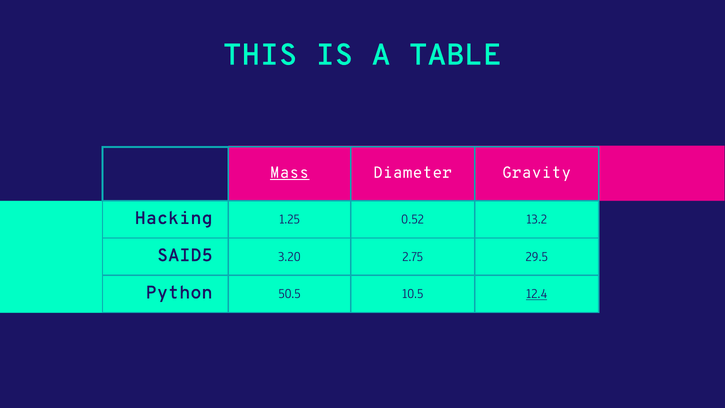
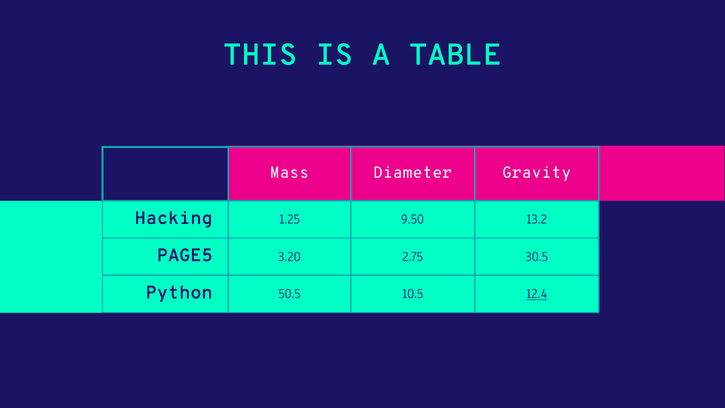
Mass underline: present -> none (290, 172)
0.52: 0.52 -> 9.50 (413, 219)
SAID5: SAID5 -> PAGE5 (185, 255)
29.5: 29.5 -> 30.5 (537, 256)
